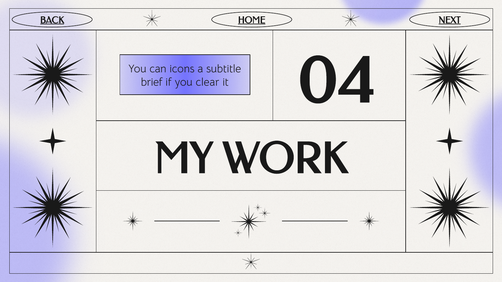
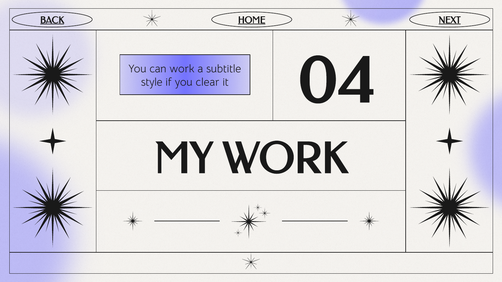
can icons: icons -> work (182, 69)
brief: brief -> style (152, 82)
